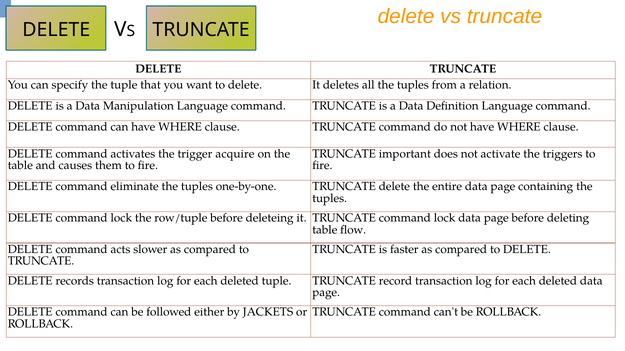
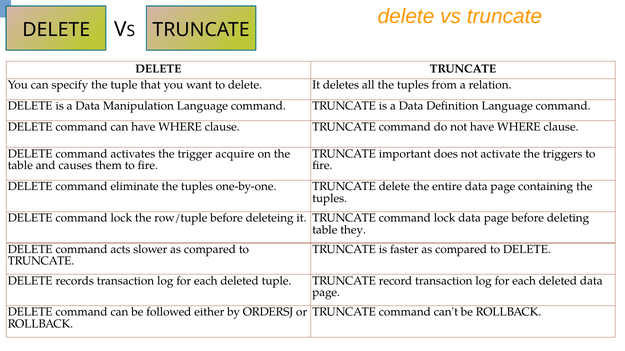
flow: flow -> they (353, 230)
JACKETS: JACKETS -> ORDERSJ (268, 313)
